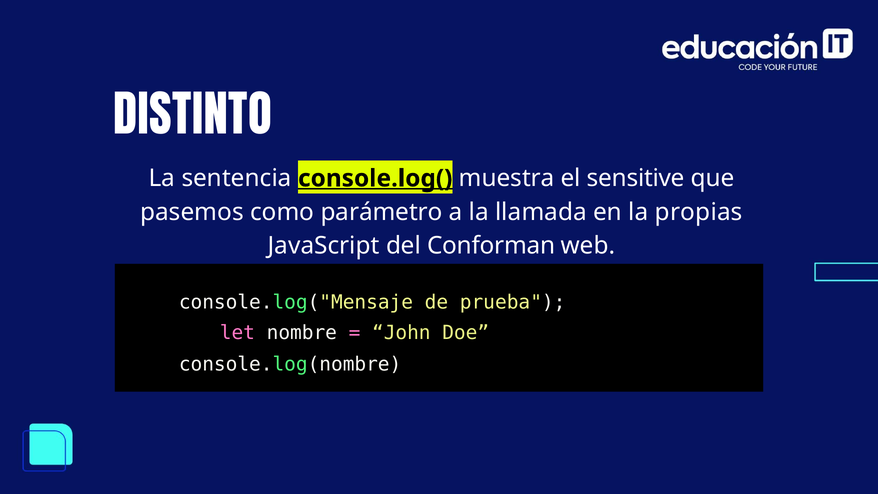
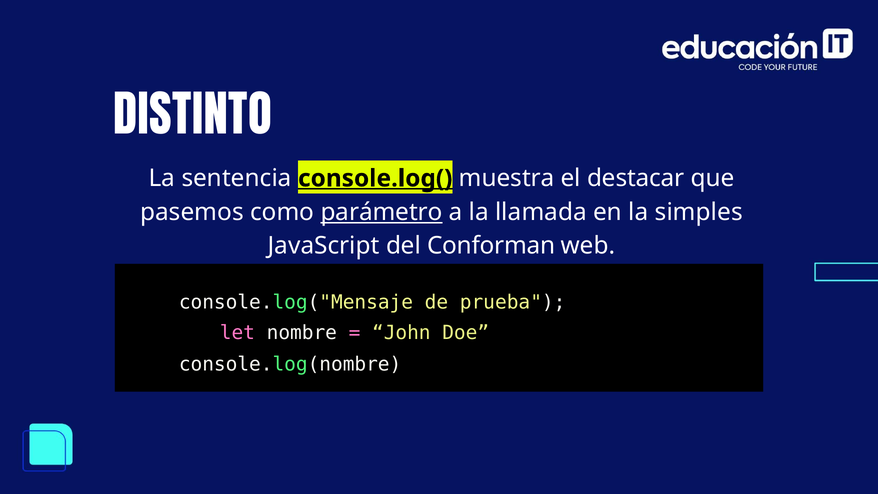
sensitive: sensitive -> destacar (636, 178)
parámetro underline: none -> present (382, 212)
propias: propias -> simples (699, 212)
